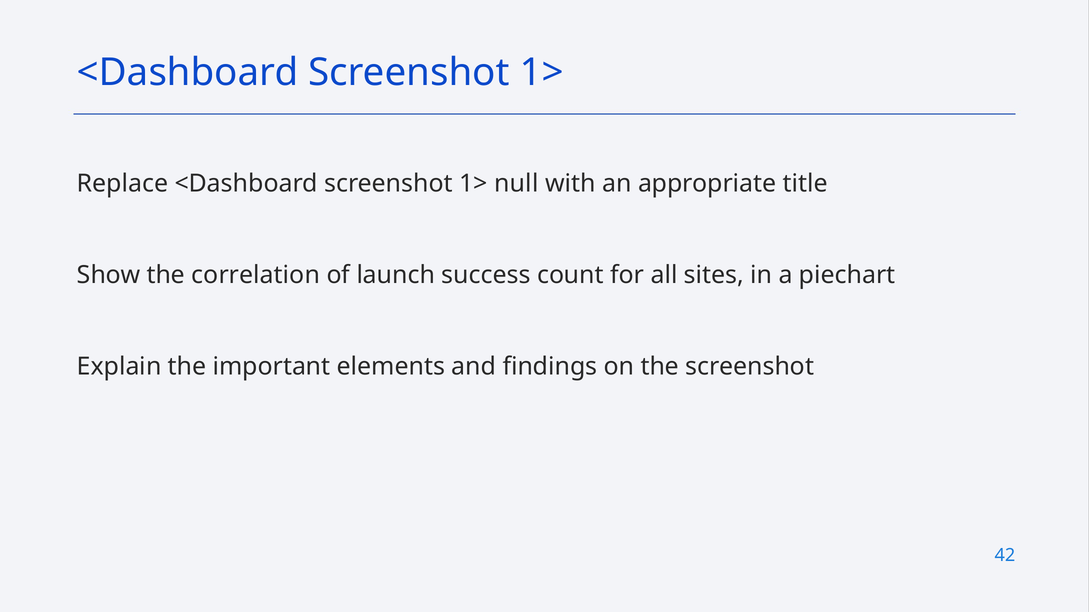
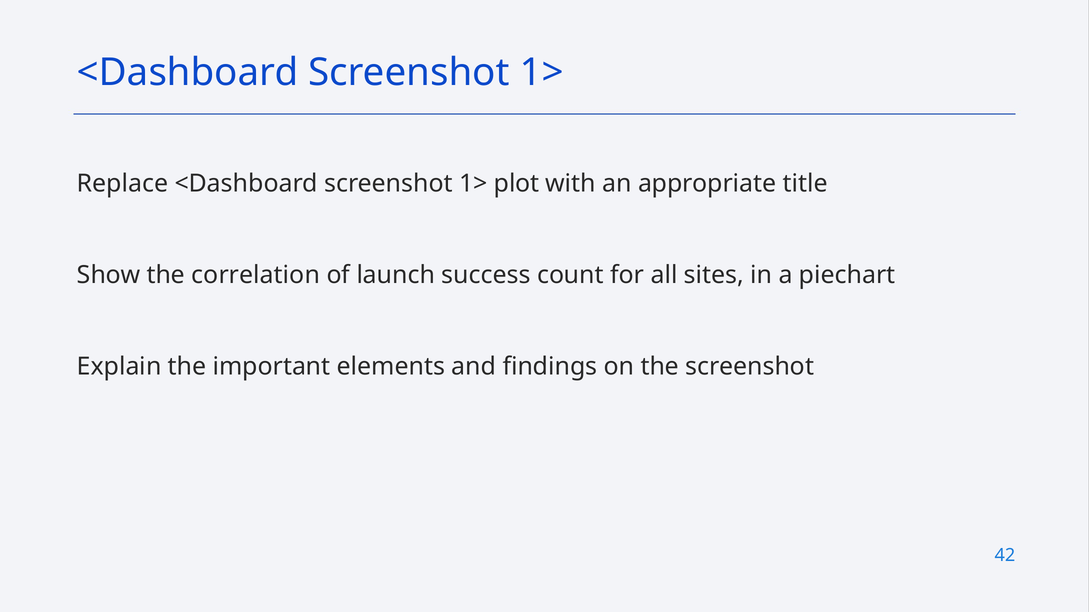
null: null -> plot (517, 184)
